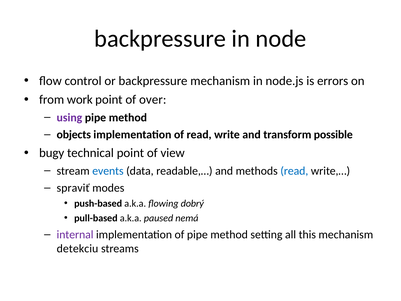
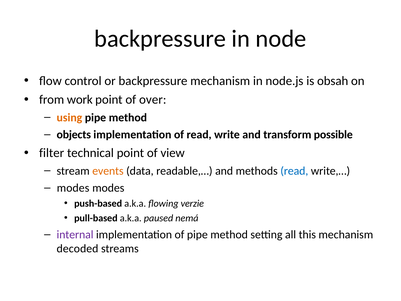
errors: errors -> obsah (333, 81)
using colour: purple -> orange (69, 117)
bugy: bugy -> filter (52, 153)
events colour: blue -> orange (108, 171)
spraviť: spraviť -> modes (73, 188)
dobrý: dobrý -> verzie (192, 203)
detekciu: detekciu -> decoded (78, 248)
